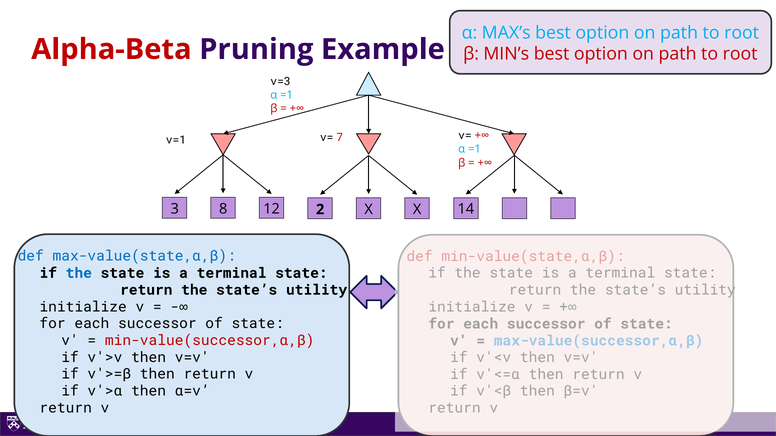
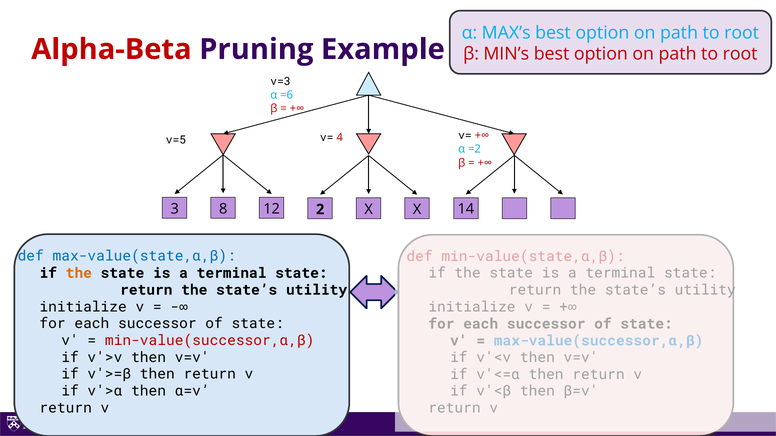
=1: =1 -> =6 (287, 95)
v=1: v=1 -> v=5 (176, 140)
7: 7 -> 4 (340, 138)
=1: =1 -> =2 (474, 149)
the colour: blue -> orange (79, 273)
